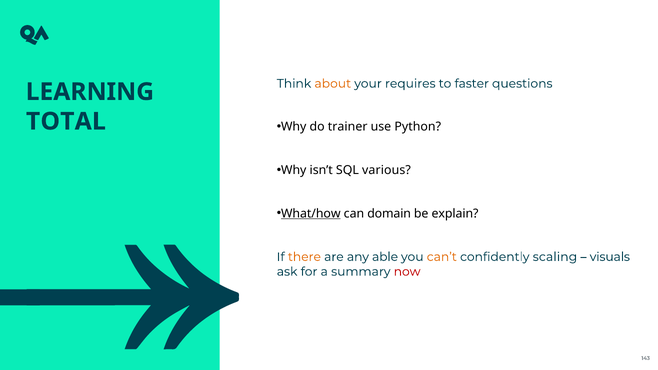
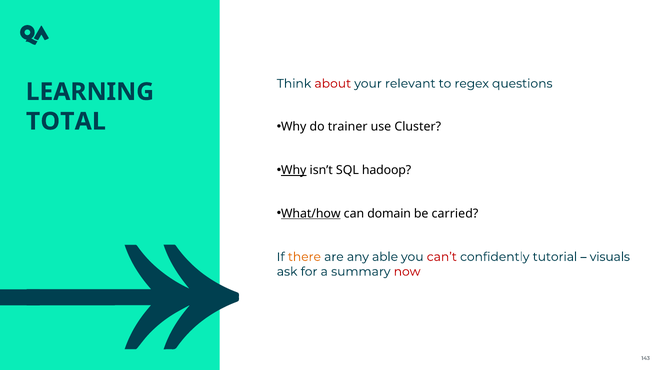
about colour: orange -> red (333, 84)
requires: requires -> relevant (410, 84)
faster: faster -> regex (472, 84)
Python: Python -> Cluster (418, 127)
Why underline: none -> present (294, 170)
various: various -> hadoop (387, 170)
explain: explain -> carried (455, 214)
can’t colour: orange -> red (442, 257)
scaling: scaling -> tutorial (555, 257)
